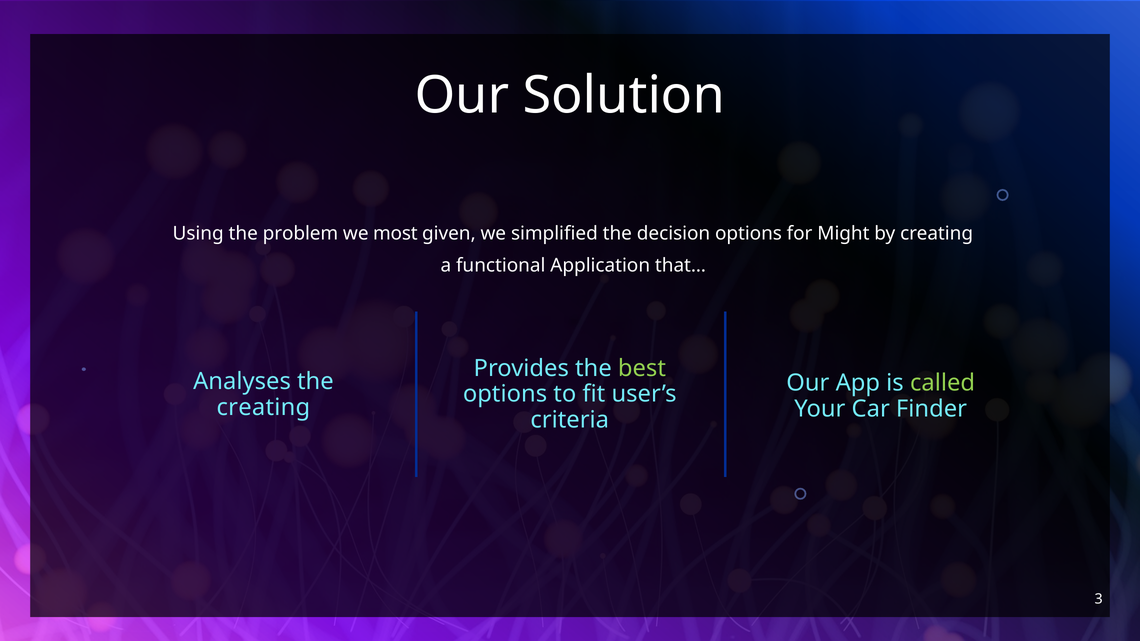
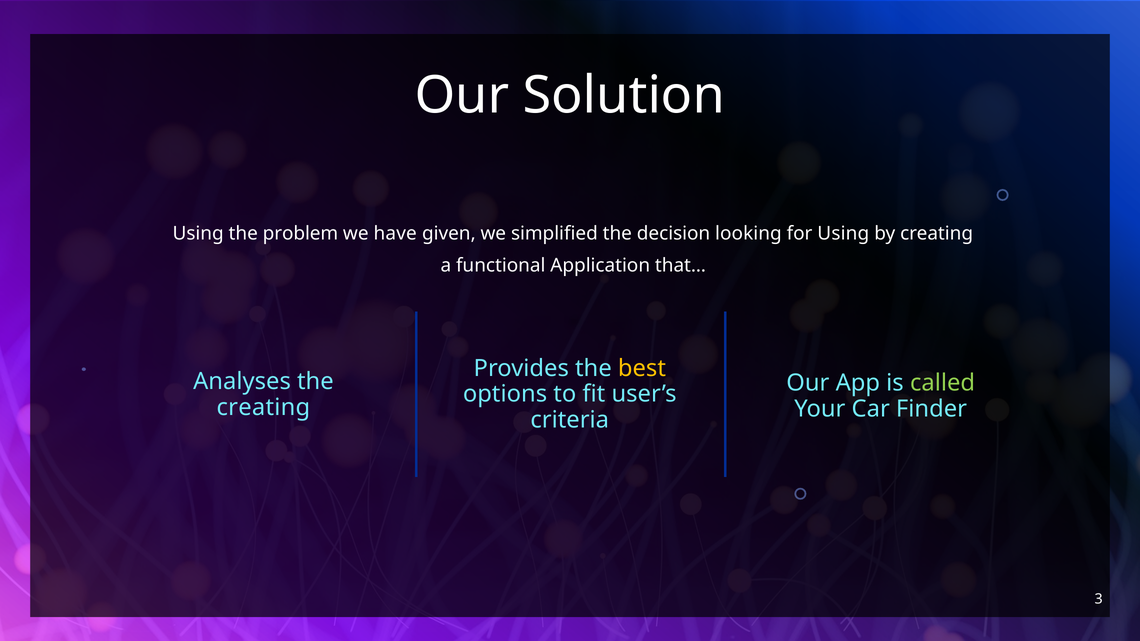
most: most -> have (395, 234)
decision options: options -> looking (748, 234)
for Might: Might -> Using (843, 234)
best colour: light green -> yellow (642, 369)
